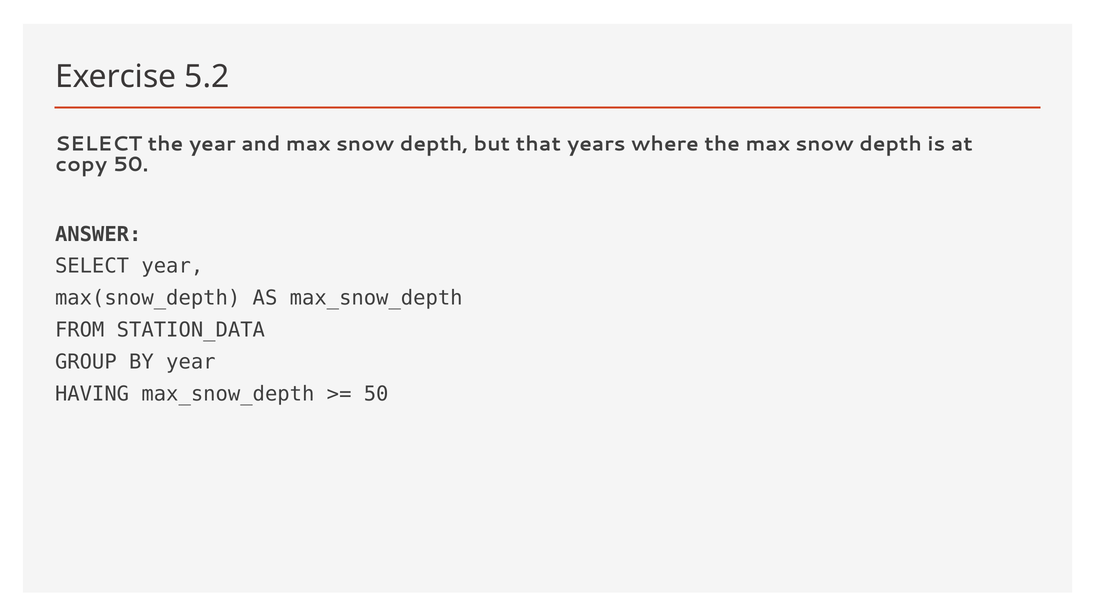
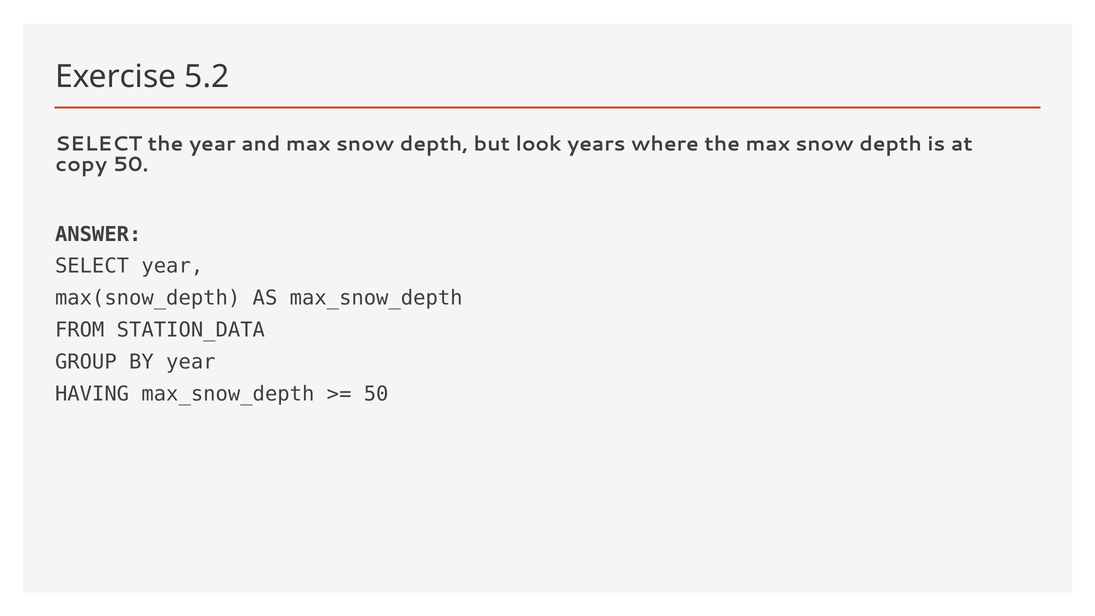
that: that -> look (539, 144)
